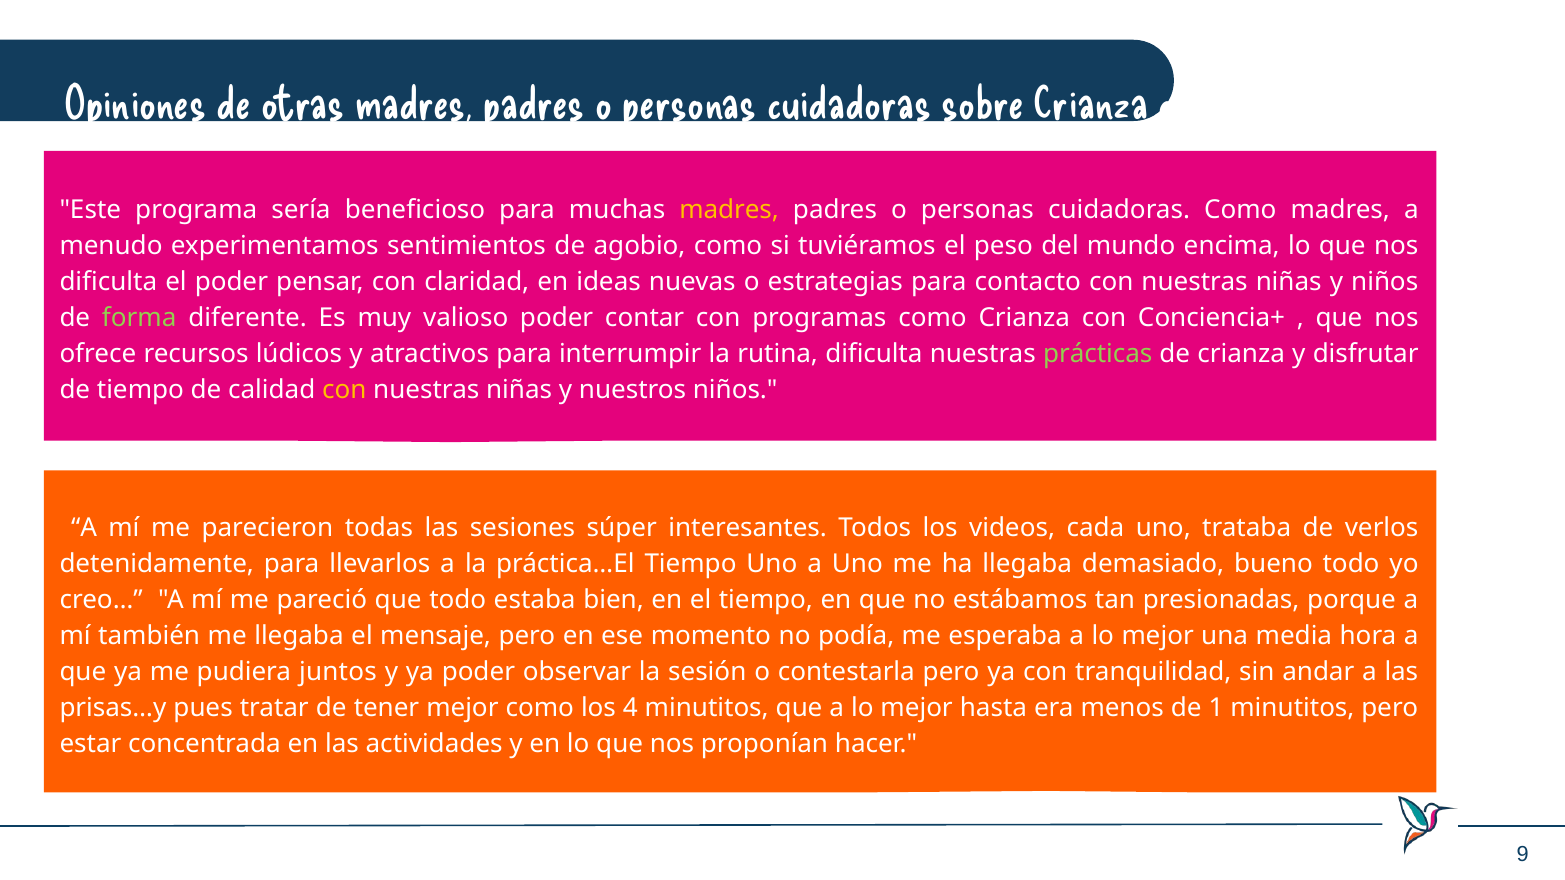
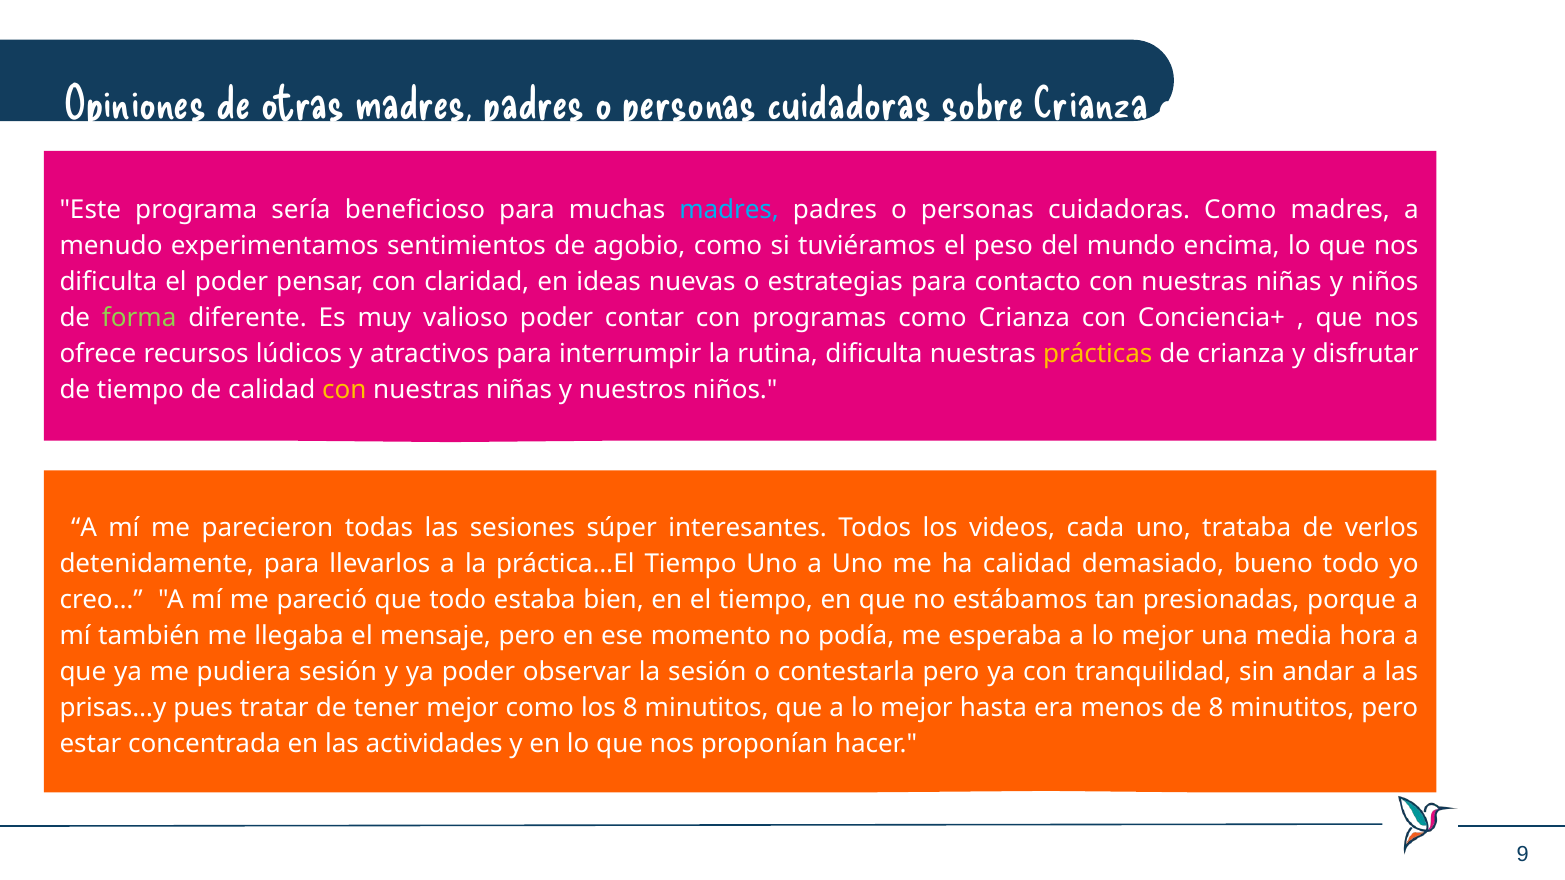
madres colour: yellow -> light blue (729, 210)
prácticas colour: light green -> yellow (1098, 354)
ha llegaba: llegaba -> calidad (1027, 564)
pudiera juntos: juntos -> sesión (338, 672)
los 4: 4 -> 8 (630, 708)
de 1: 1 -> 8 (1216, 708)
